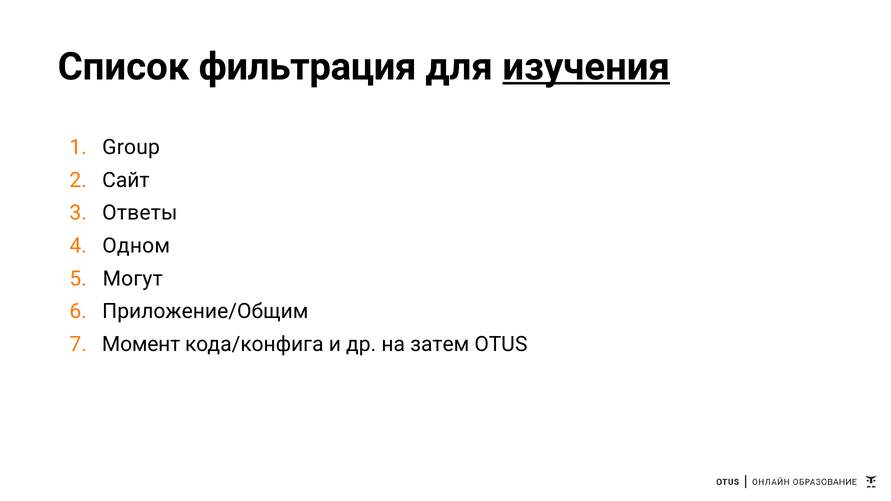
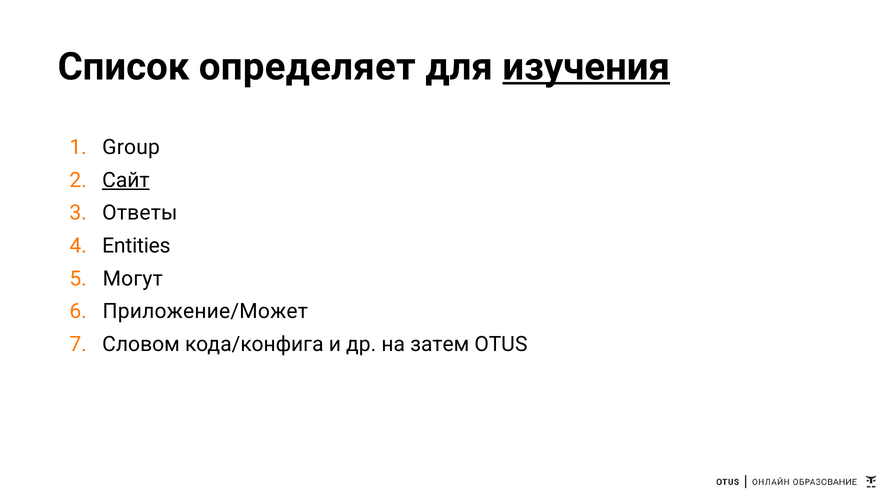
фильтрация: фильтрация -> определяет (307, 67)
Сайт underline: none -> present (126, 180)
Одном: Одном -> Entities (136, 246)
Приложение/Общим: Приложение/Общим -> Приложение/Может (205, 312)
Момент: Момент -> Словом (141, 345)
